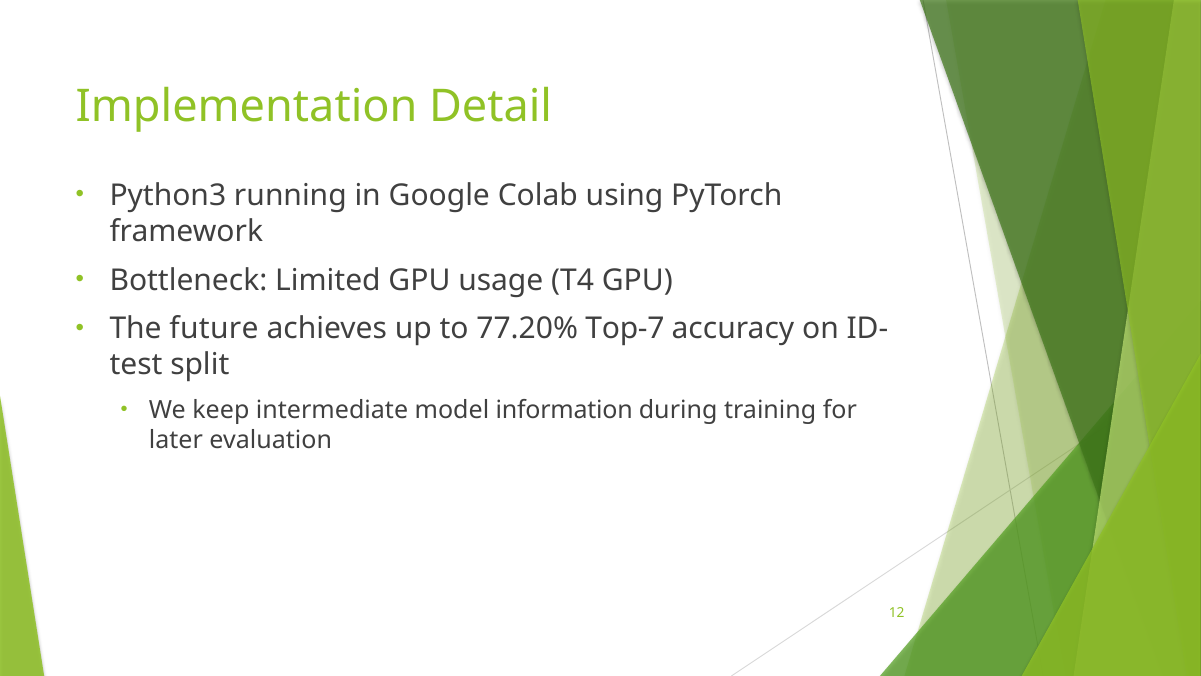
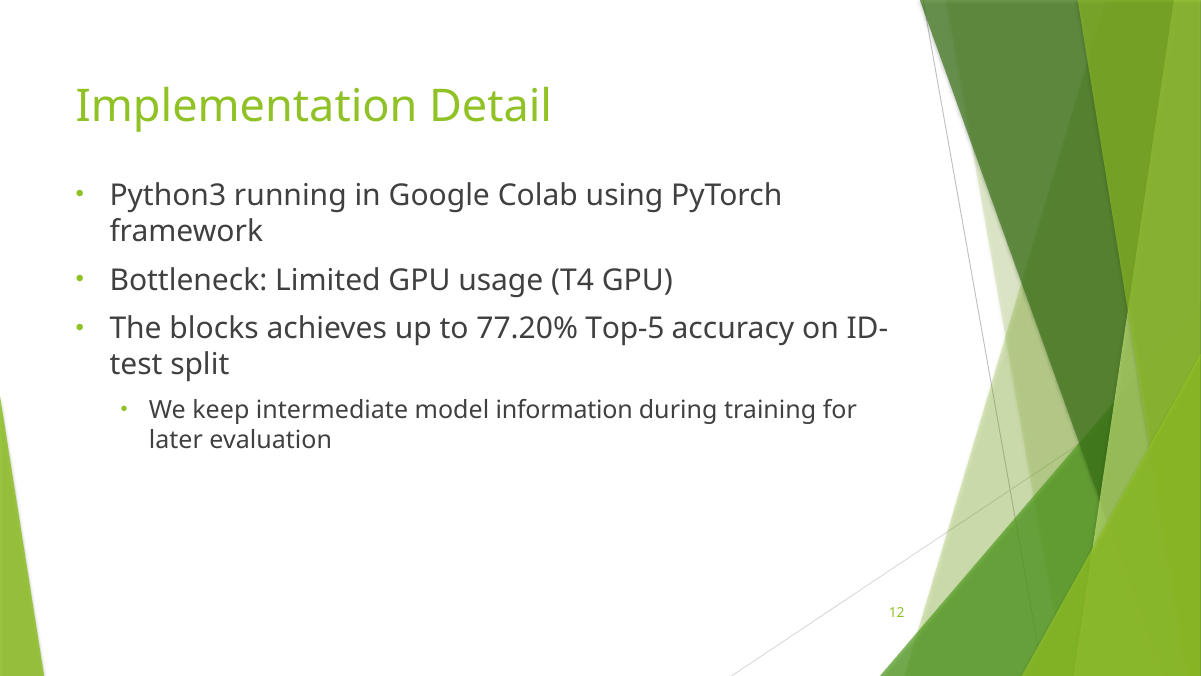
future: future -> blocks (214, 329)
Top-7: Top-7 -> Top-5 (625, 329)
